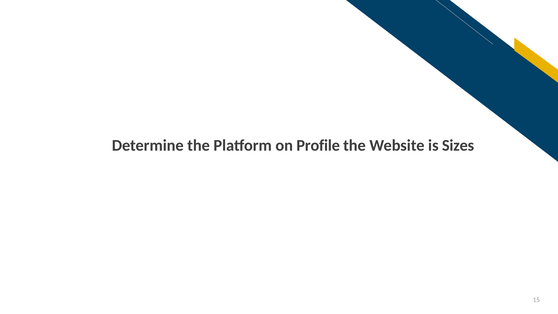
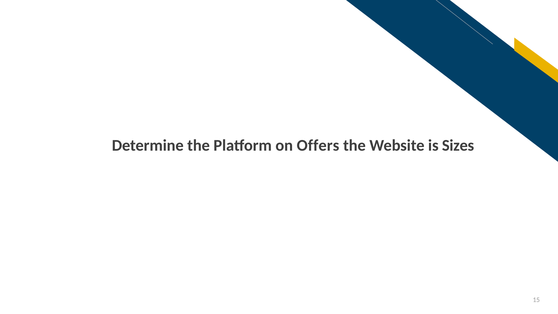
Profile: Profile -> Offers (318, 145)
